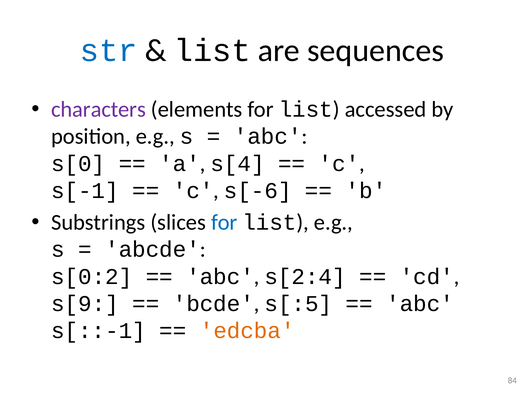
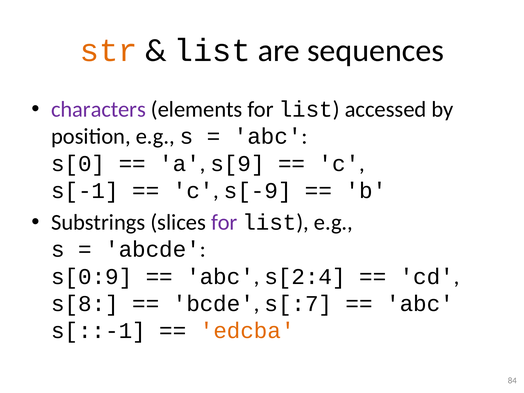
str colour: blue -> orange (109, 51)
s[4: s[4 -> s[9 (238, 164)
s[-6: s[-6 -> s[-9 (258, 191)
for colour: blue -> purple (224, 222)
s[0:2: s[0:2 -> s[0:9 (92, 277)
s[9: s[9 -> s[8 (85, 304)
s[:5: s[:5 -> s[:7 (298, 304)
